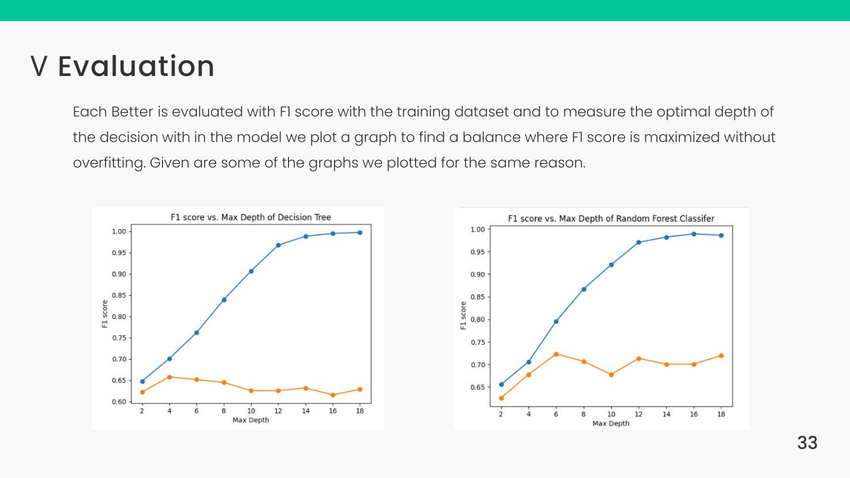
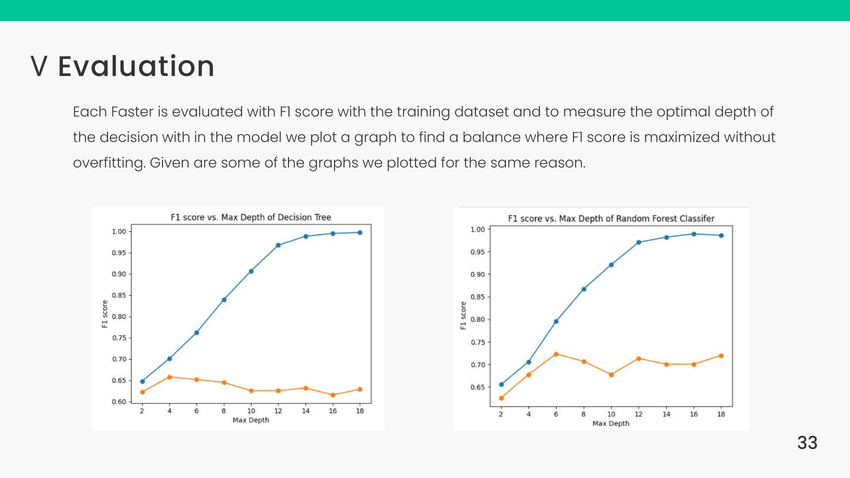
Better: Better -> Faster (132, 112)
